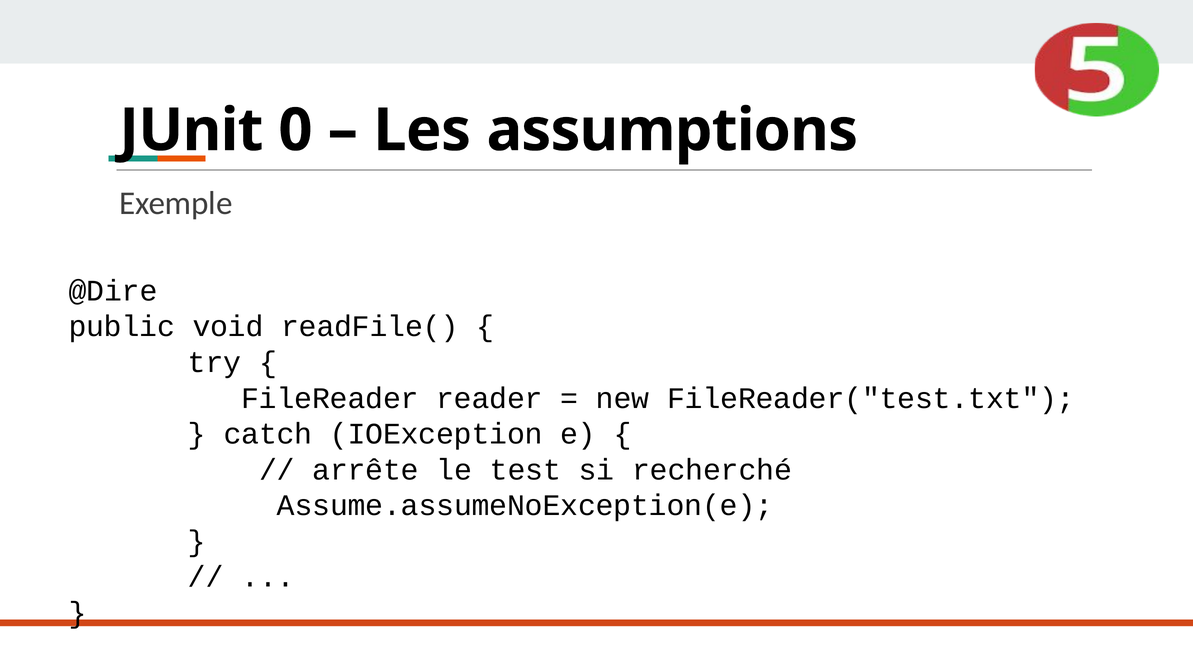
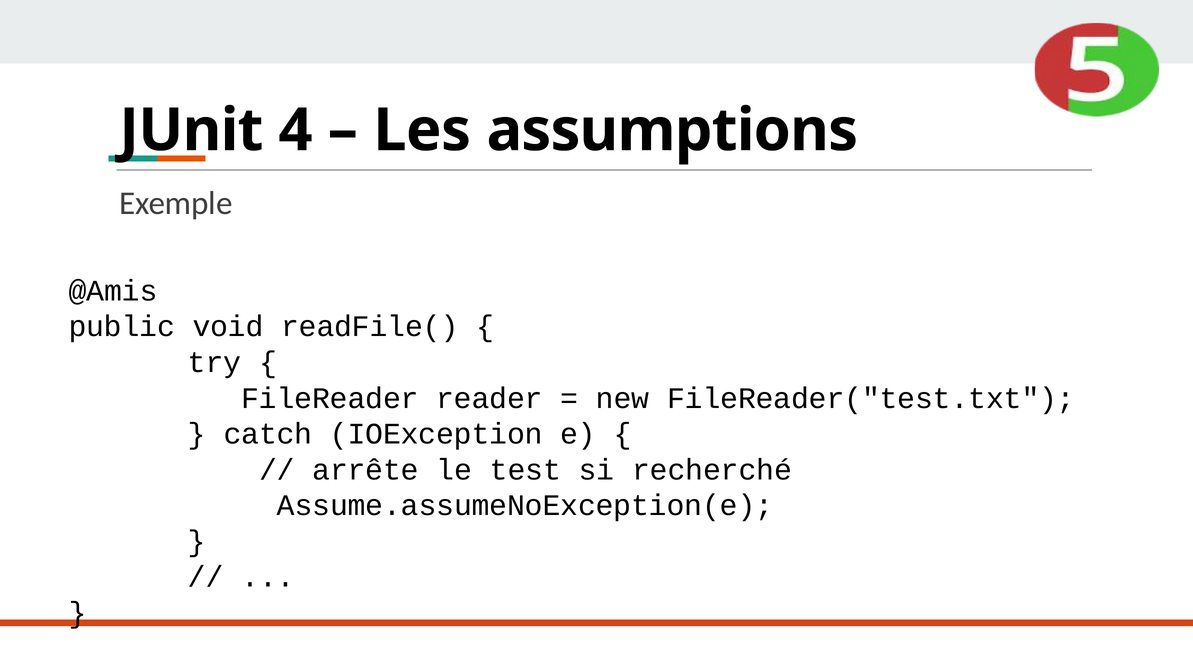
0: 0 -> 4 (295, 130)
@Dire: @Dire -> @Amis (113, 291)
